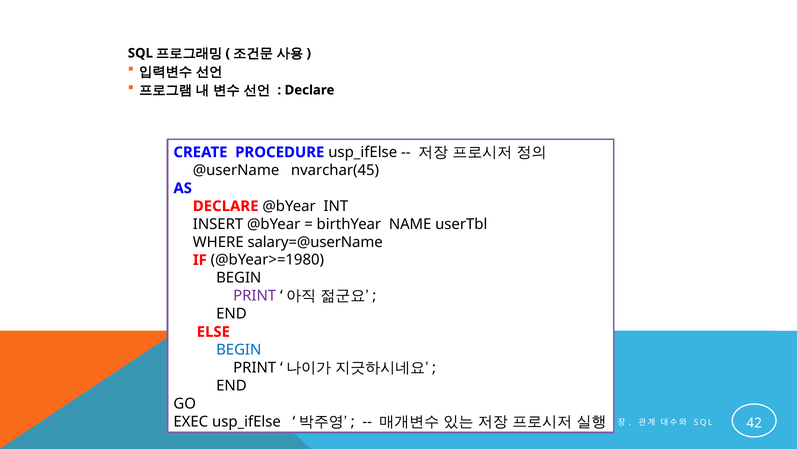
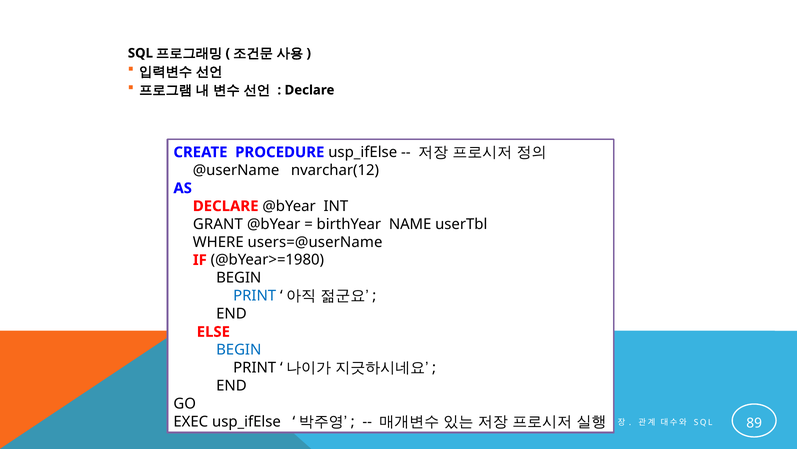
nvarchar(45: nvarchar(45 -> nvarchar(12 (335, 170)
INSERT: INSERT -> GRANT (218, 224)
salary=@userName: salary=@userName -> users=@userName (315, 242)
PRINT colour: purple -> blue (255, 296)
42: 42 -> 89 (754, 422)
